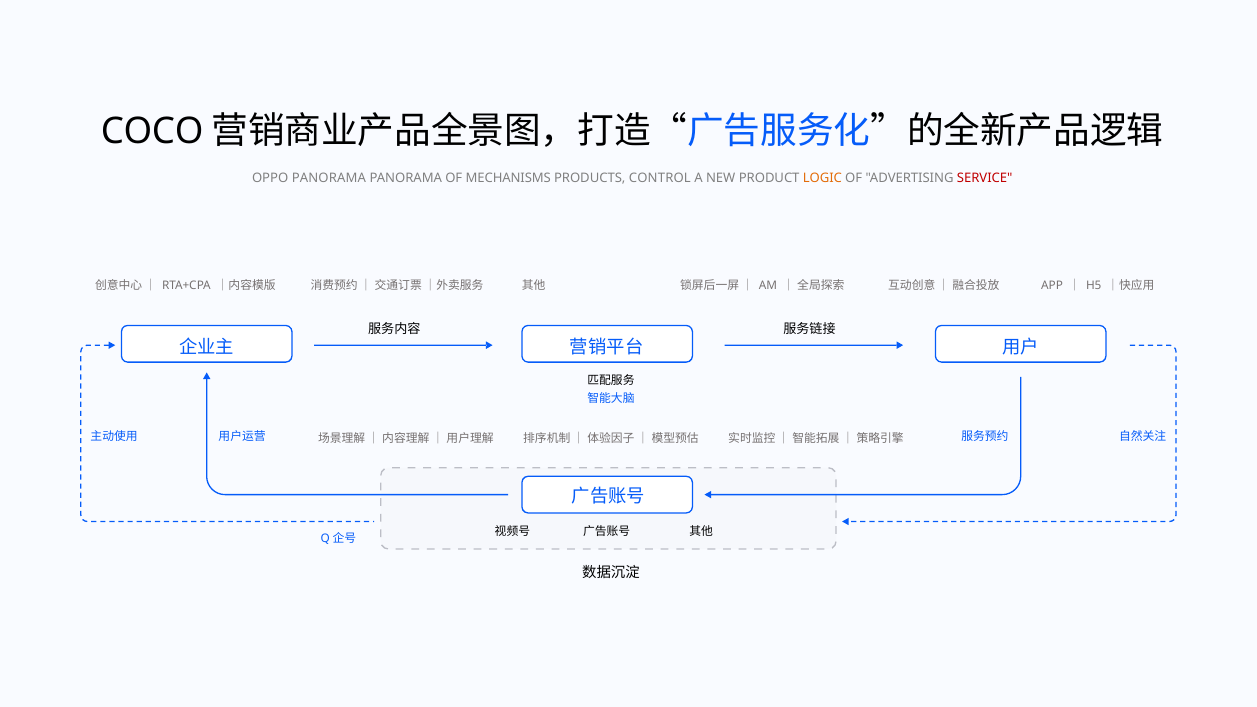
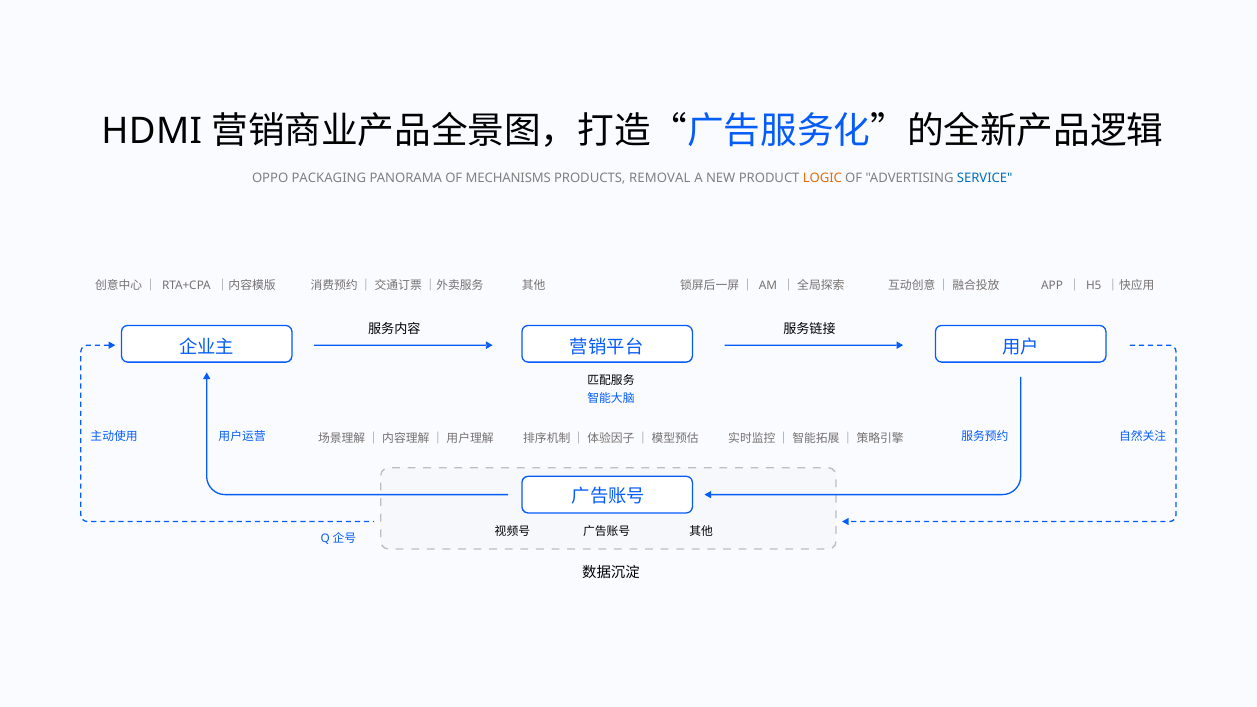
COCO: COCO -> HDMI (152, 131)
OPPO PANORAMA: PANORAMA -> PACKAGING (329, 178)
CONTROL: CONTROL -> REMOVAL (660, 178)
SERVICE colour: red -> blue (985, 178)
